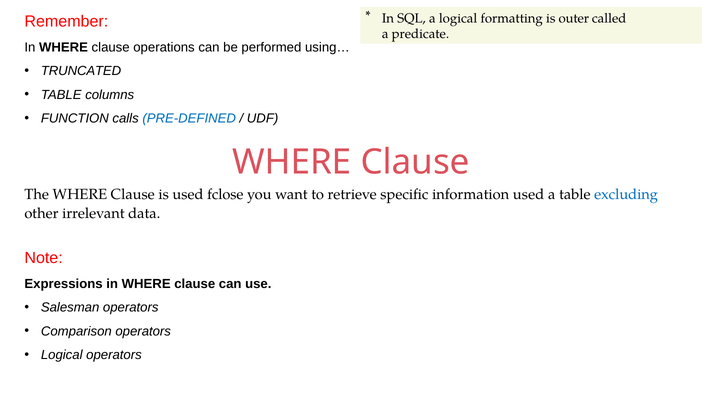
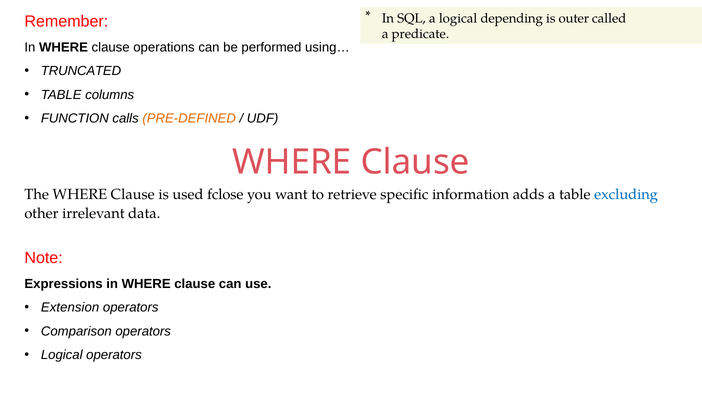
formatting: formatting -> depending (512, 18)
PRE-DEFINED colour: blue -> orange (189, 118)
information used: used -> adds (529, 194)
Salesman: Salesman -> Extension (70, 307)
